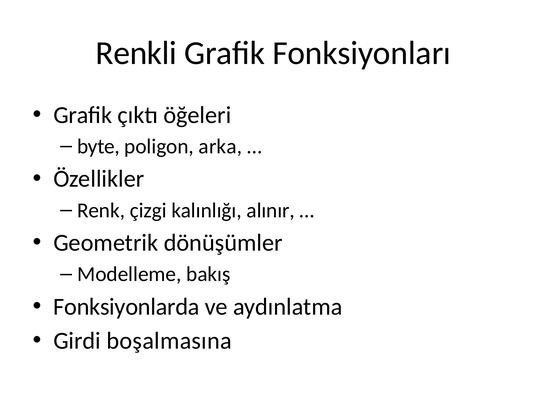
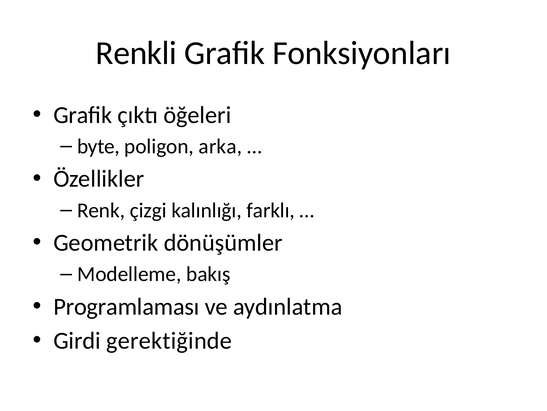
alınır: alınır -> farklı (271, 210)
Fonksiyonlarda: Fonksiyonlarda -> Programlaması (126, 306)
boşalmasına: boşalmasına -> gerektiğinde (169, 340)
